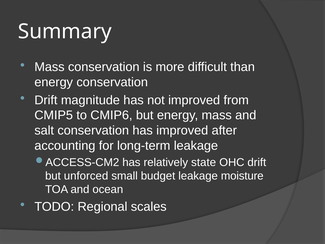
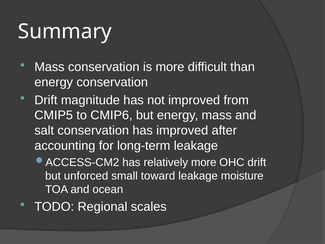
relatively state: state -> more (204, 162)
budget: budget -> toward (158, 176)
